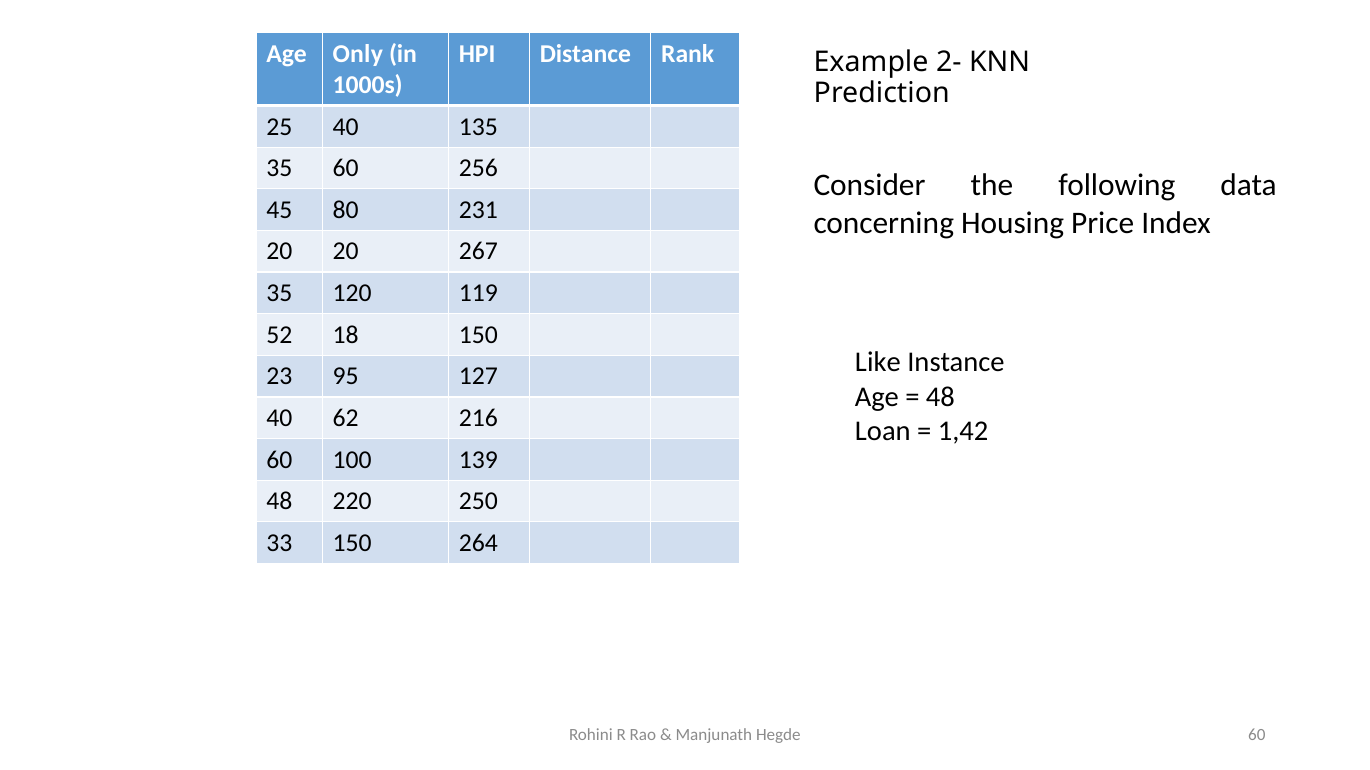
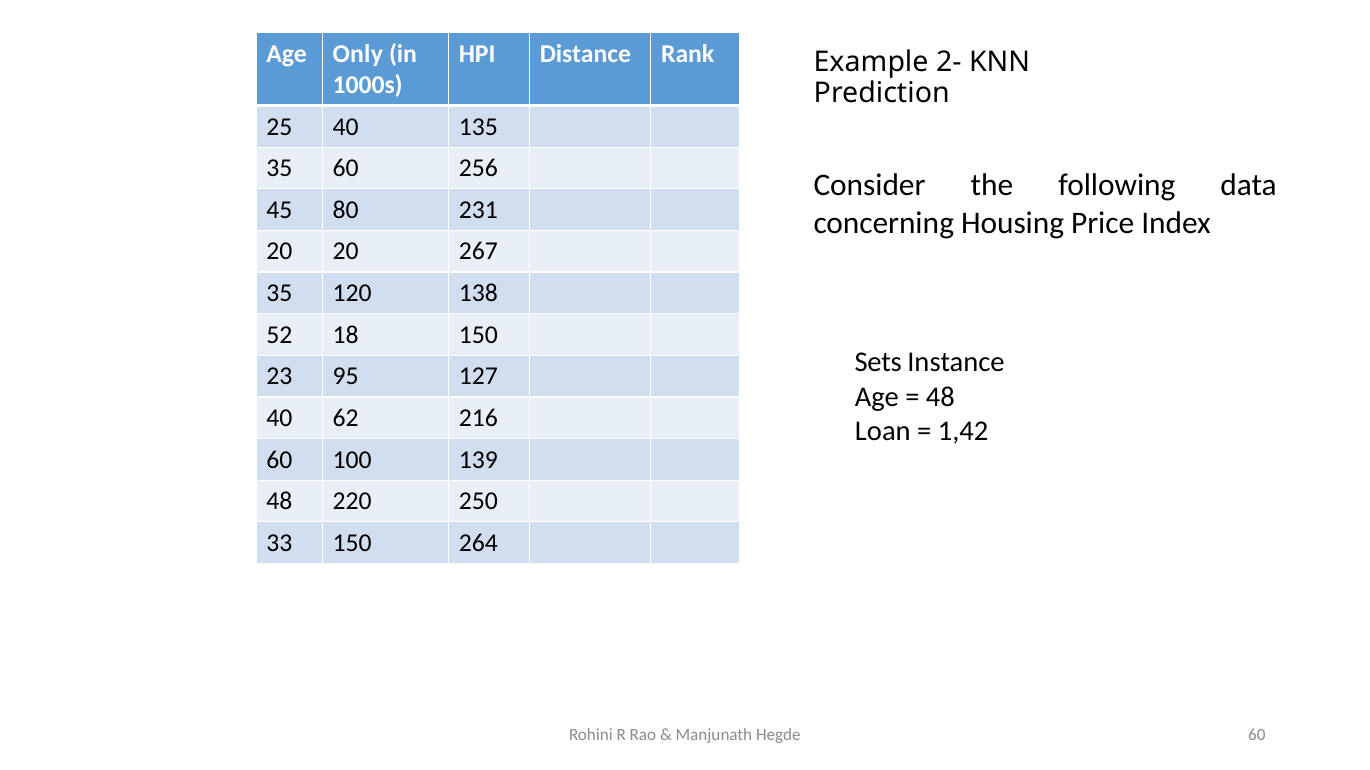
119: 119 -> 138 (478, 293)
Like: Like -> Sets (878, 363)
